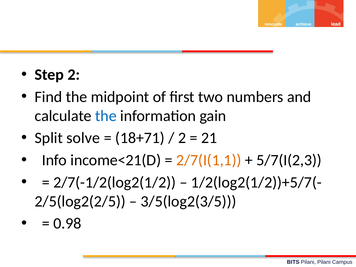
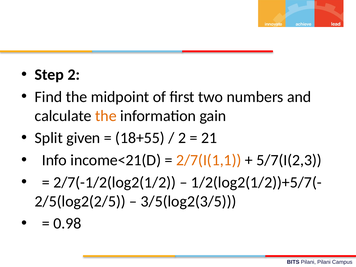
the colour: blue -> orange (106, 116)
solve: solve -> given (83, 138)
18+71: 18+71 -> 18+55 (140, 138)
